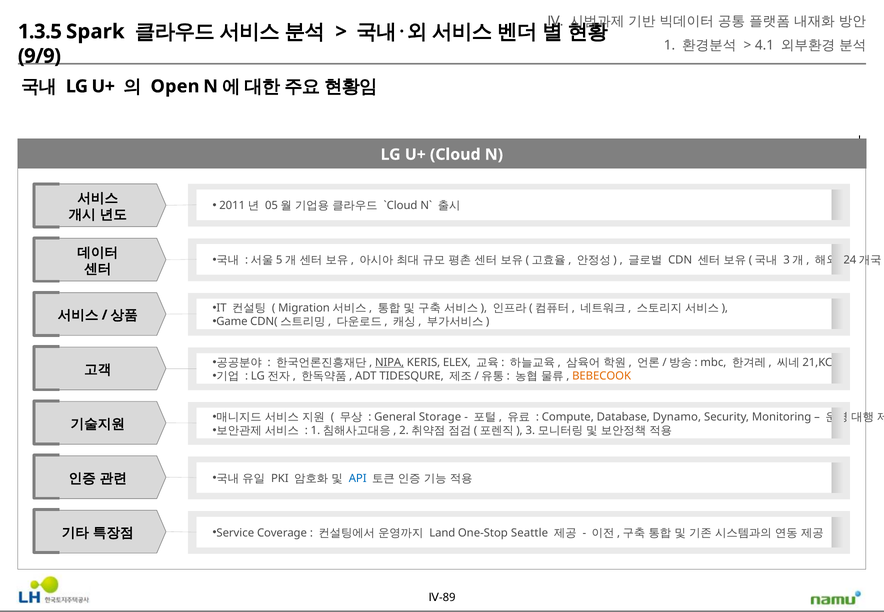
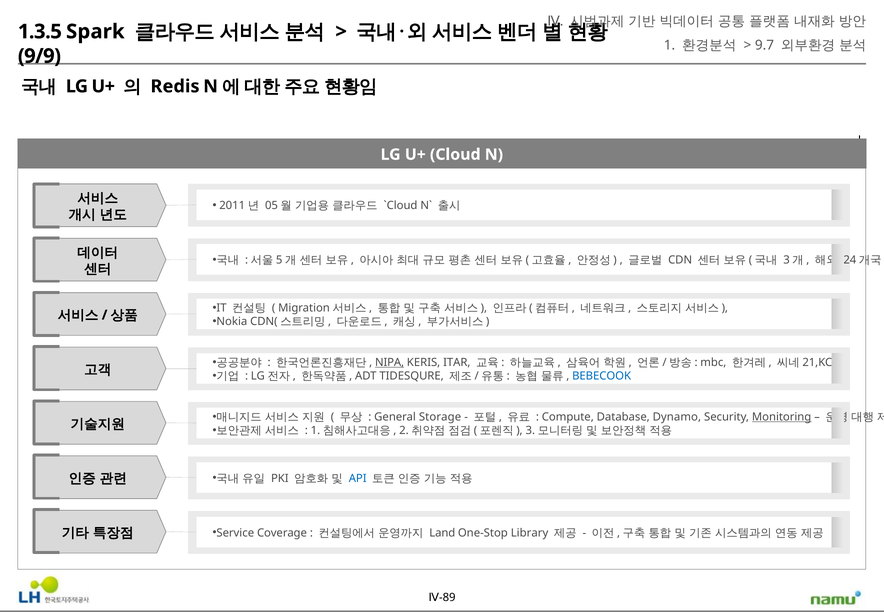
4.1: 4.1 -> 9.7 (764, 45)
Open: Open -> Redis (175, 86)
Game: Game -> Nokia (232, 322)
ELEX: ELEX -> ITAR (457, 362)
BEBECOOK colour: orange -> blue (602, 376)
Monitoring underline: none -> present (782, 417)
Seattle: Seattle -> Library (530, 533)
